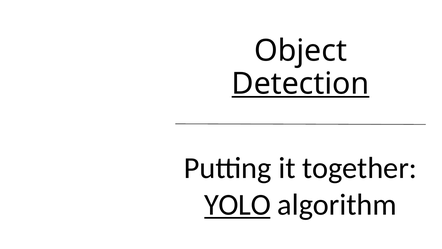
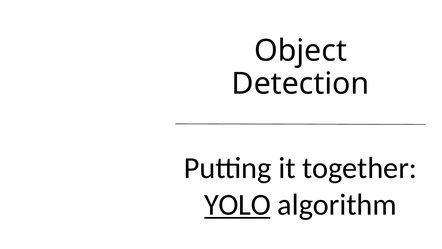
Detection underline: present -> none (301, 84)
